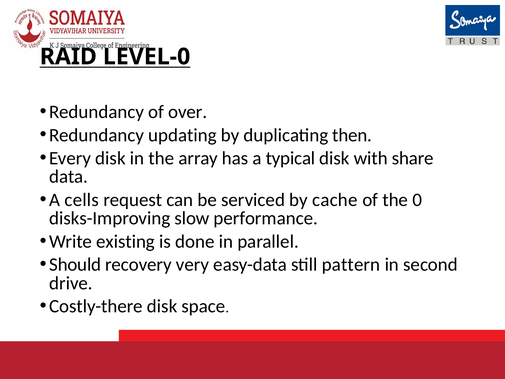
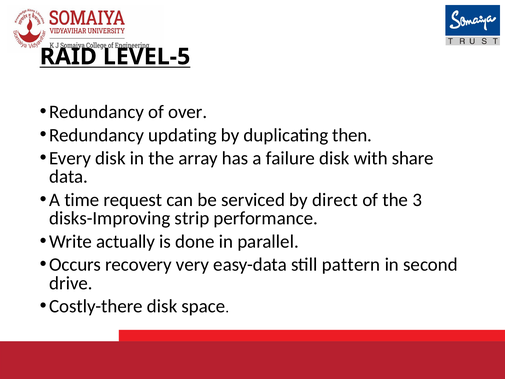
LEVEL-0: LEVEL-0 -> LEVEL-5 (147, 57)
typical: typical -> failure (290, 158)
cells: cells -> time (82, 200)
cache: cache -> direct (335, 200)
0: 0 -> 3 (417, 200)
slow: slow -> strip (192, 218)
existing: existing -> actually (126, 241)
Should: Should -> Occurs (75, 264)
